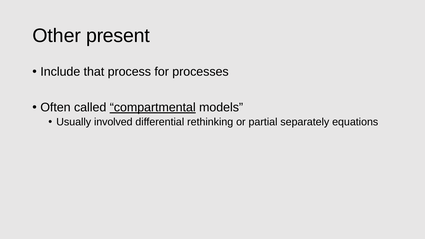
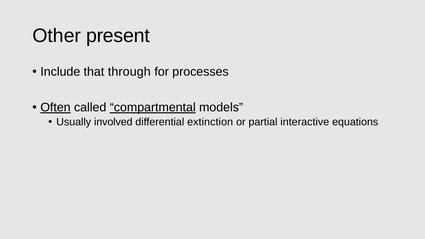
process: process -> through (129, 72)
Often underline: none -> present (55, 107)
rethinking: rethinking -> extinction (210, 122)
separately: separately -> interactive (305, 122)
